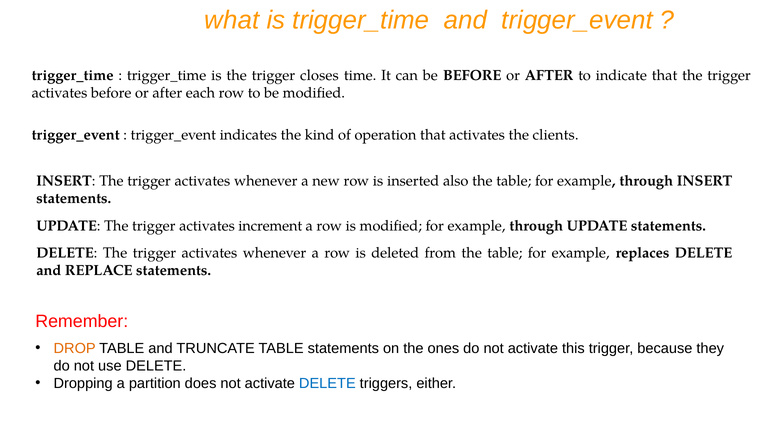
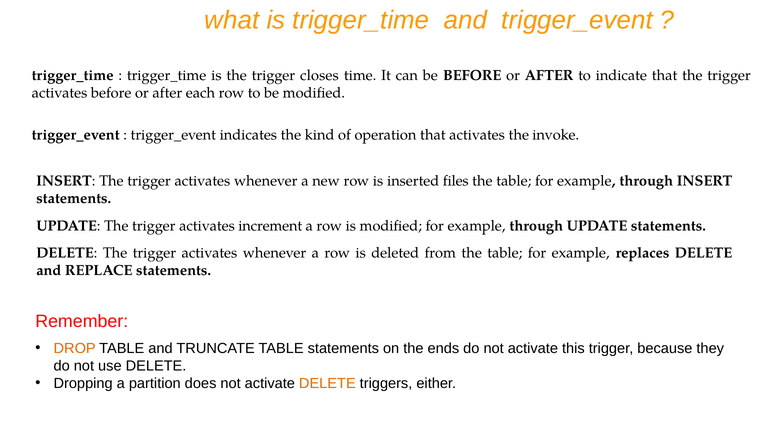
clients: clients -> invoke (556, 135)
also: also -> files (456, 181)
ones: ones -> ends (443, 348)
DELETE colour: blue -> orange (327, 383)
